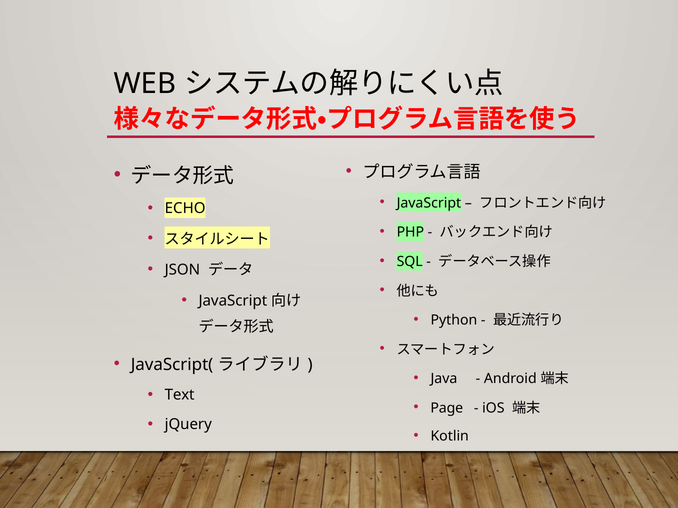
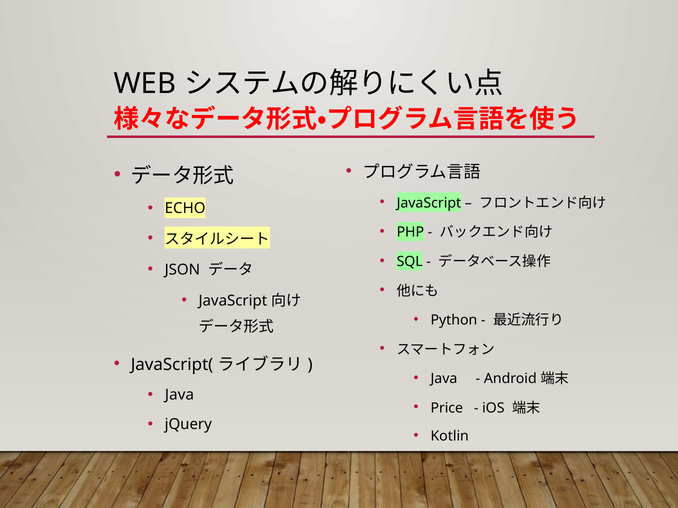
Text: Text -> Java (179, 395)
Page: Page -> Price (447, 409)
